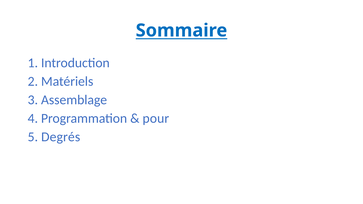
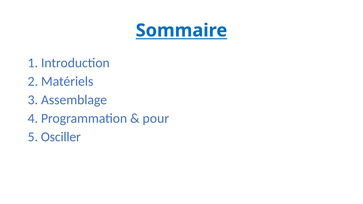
Degrés: Degrés -> Osciller (61, 137)
